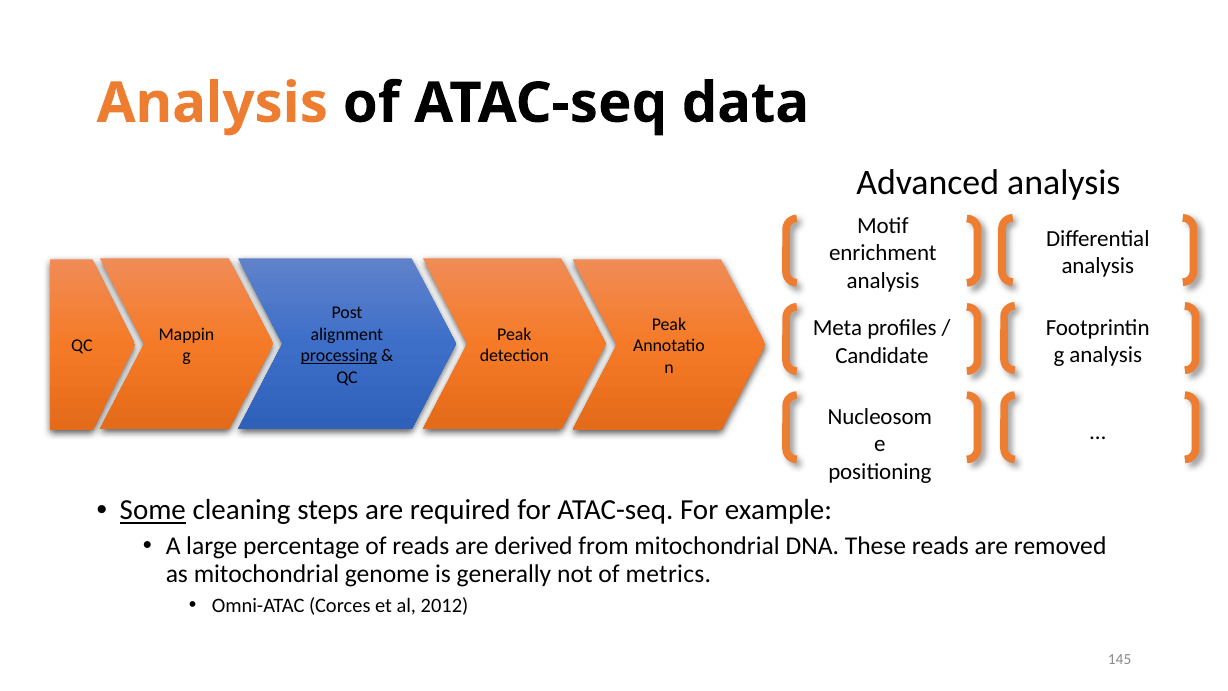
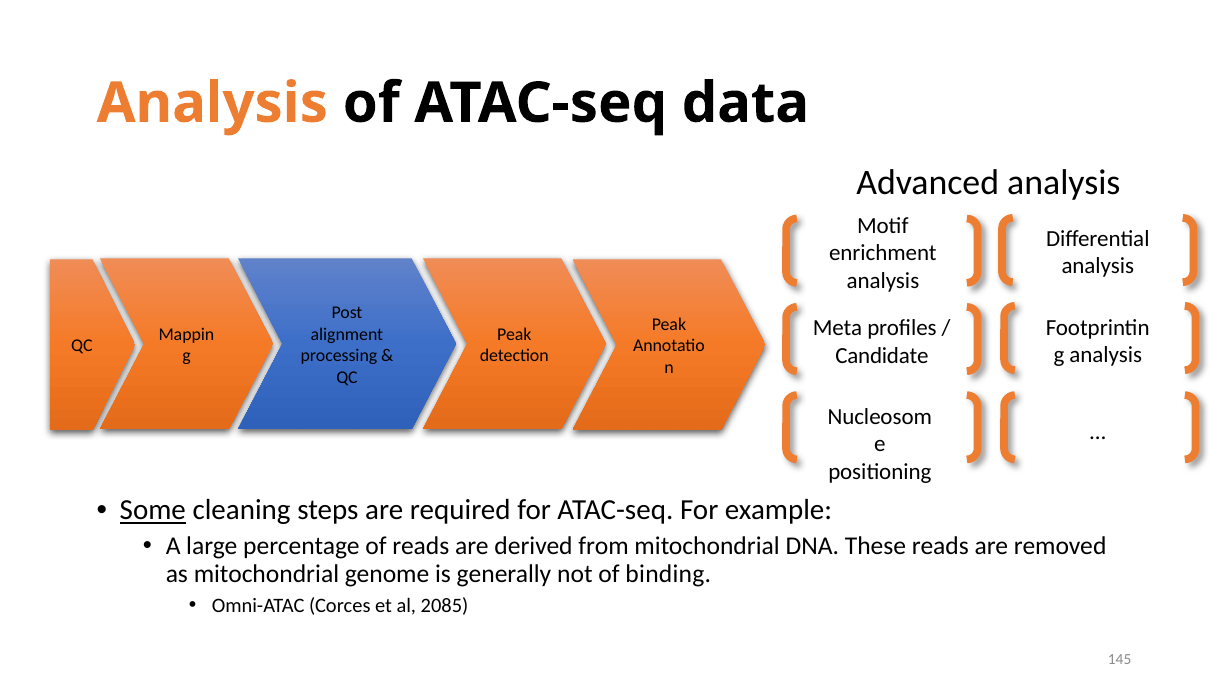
processing underline: present -> none (339, 356)
metrics: metrics -> binding (668, 574)
2012: 2012 -> 2085 (445, 605)
